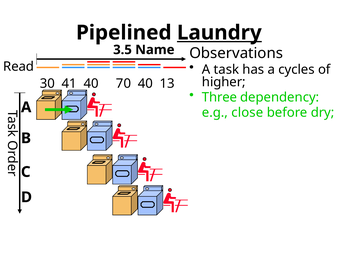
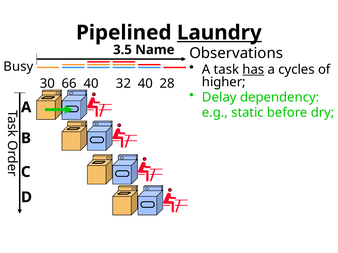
has underline: none -> present (253, 70)
Read: Read -> Busy (18, 67)
41: 41 -> 66 (69, 84)
70: 70 -> 32 (124, 84)
13: 13 -> 28 (167, 84)
Three: Three -> Delay (219, 97)
close: close -> static (247, 113)
